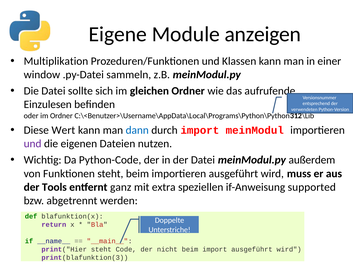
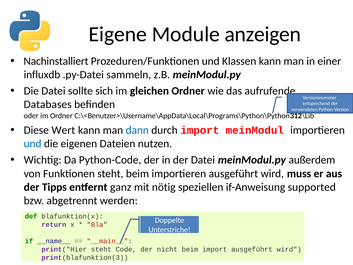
Multiplikation: Multiplikation -> Nachinstalliert (56, 61)
window: window -> influxdb (42, 75)
Einzulesen: Einzulesen -> Databases (48, 104)
und colour: purple -> blue (33, 144)
Tools: Tools -> Tipps (54, 187)
extra: extra -> nötig (164, 187)
